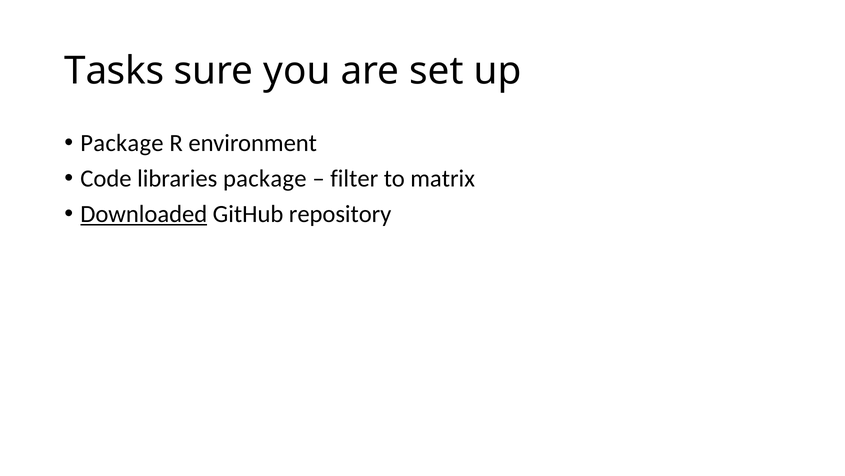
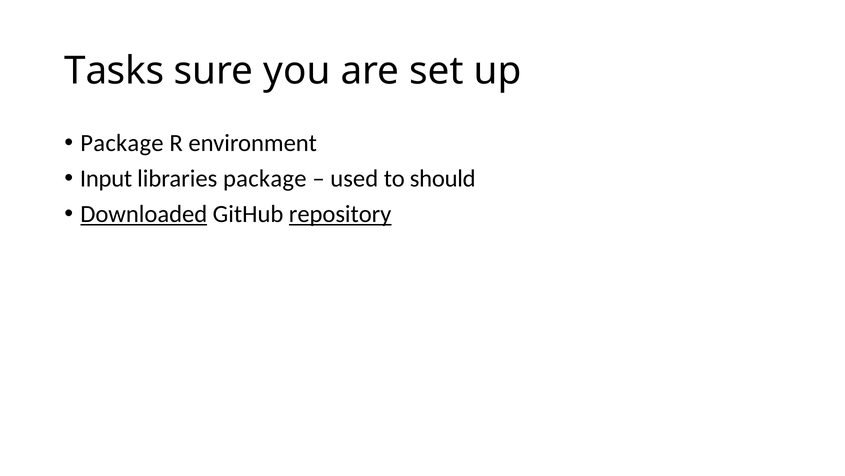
Code: Code -> Input (106, 178)
filter: filter -> used (354, 178)
matrix: matrix -> should (443, 178)
repository underline: none -> present (340, 214)
